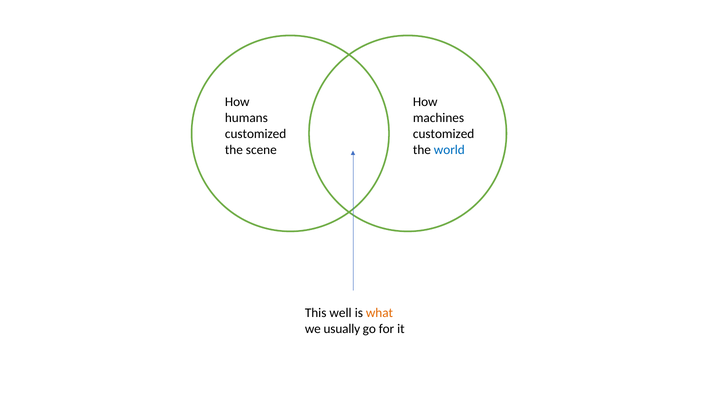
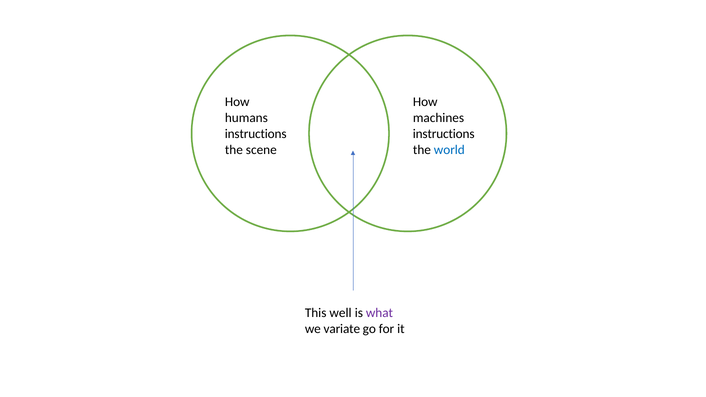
customized: customized -> instructions (256, 134)
customized: customized -> instructions (444, 134)
what colour: orange -> purple (379, 313)
usually: usually -> variate (342, 329)
